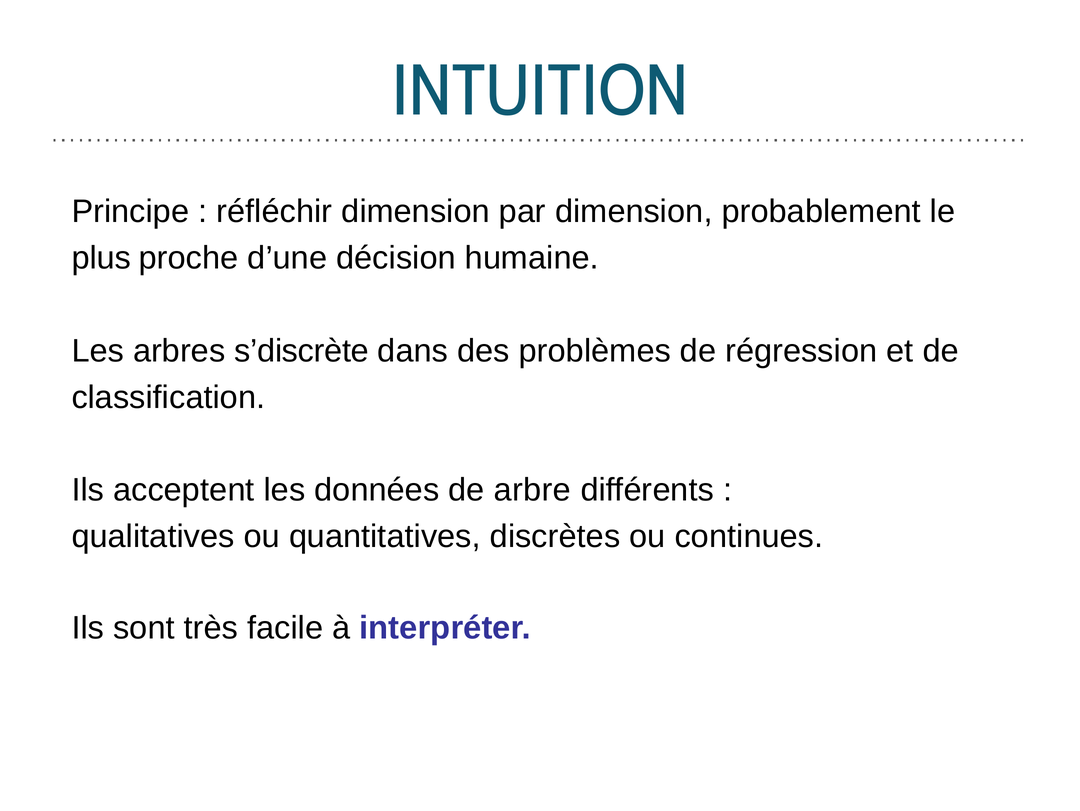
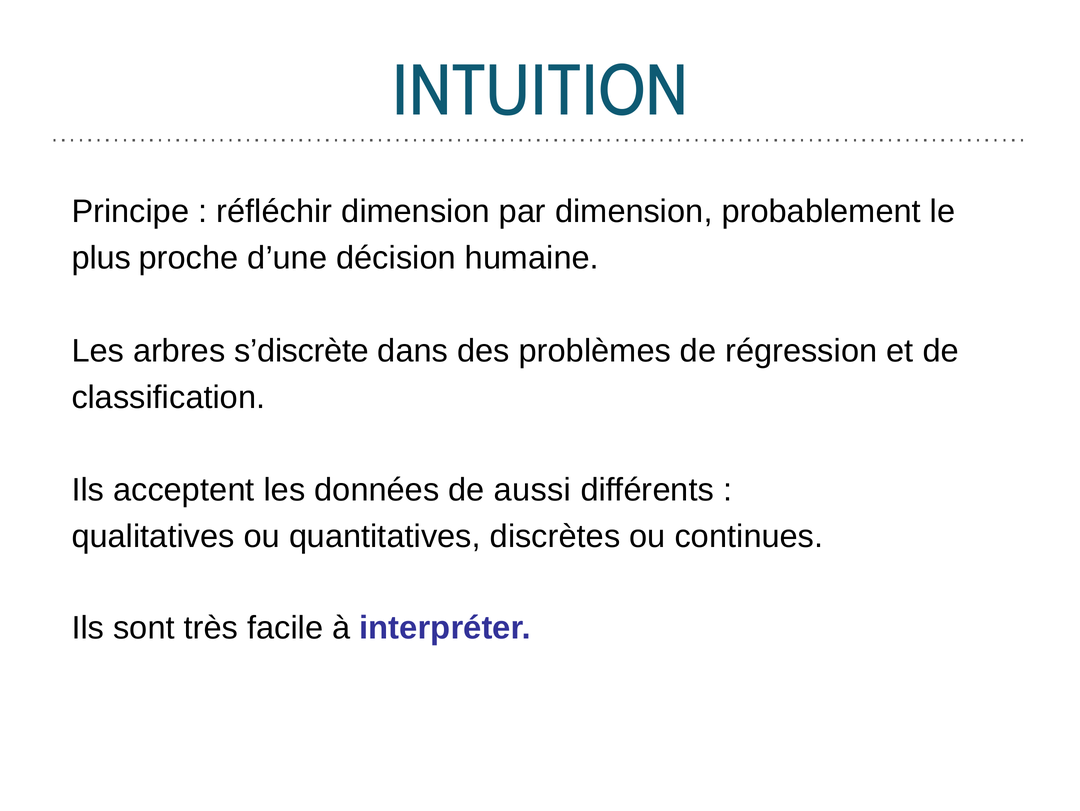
arbre: arbre -> aussi (532, 490)
